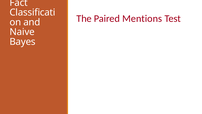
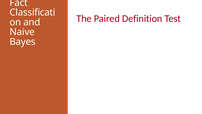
Mentions: Mentions -> Definition (142, 19)
